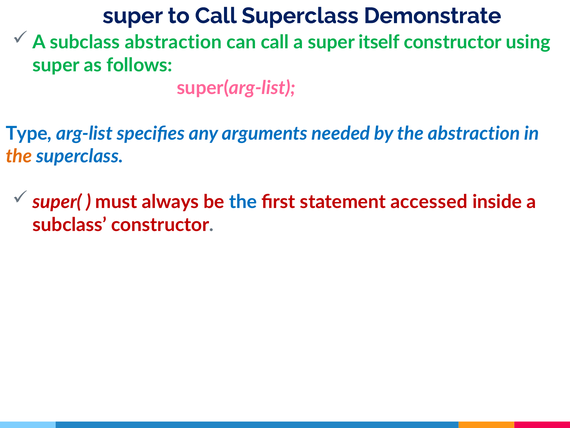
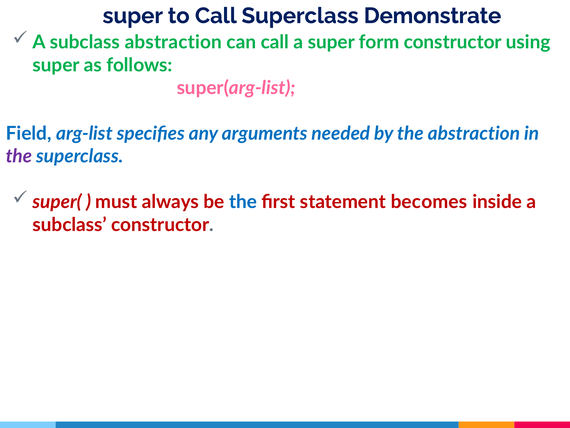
itself: itself -> form (379, 42)
Type: Type -> Field (29, 133)
the colour: orange -> purple (19, 156)
accessed: accessed -> becomes (429, 202)
